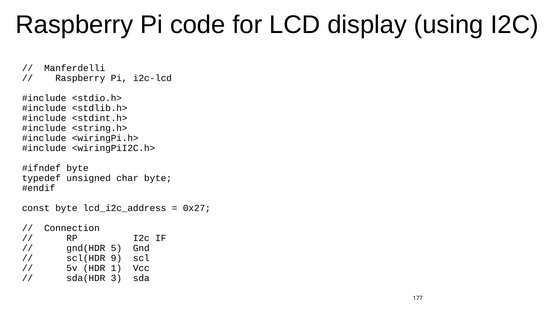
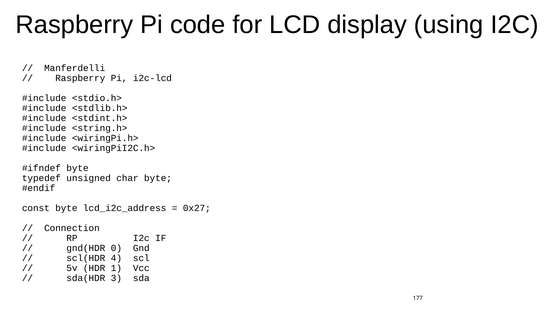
5: 5 -> 0 (116, 248)
9: 9 -> 4 (116, 258)
